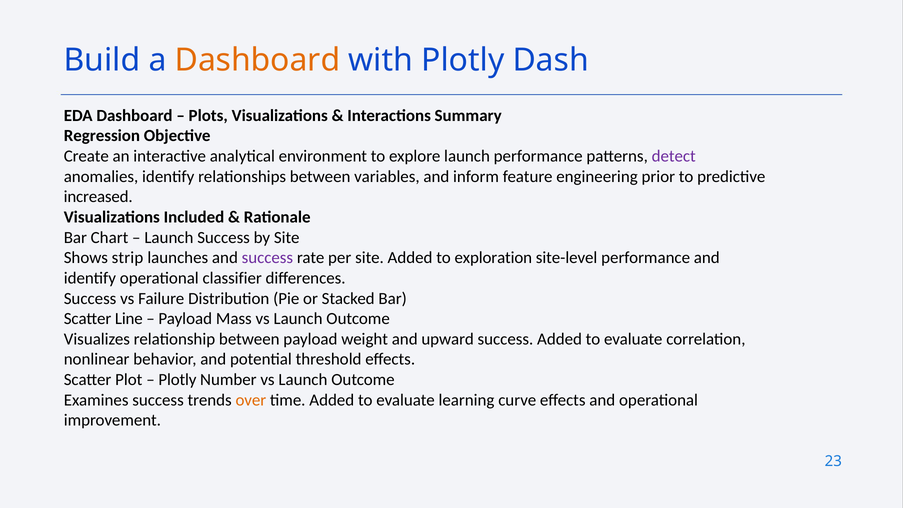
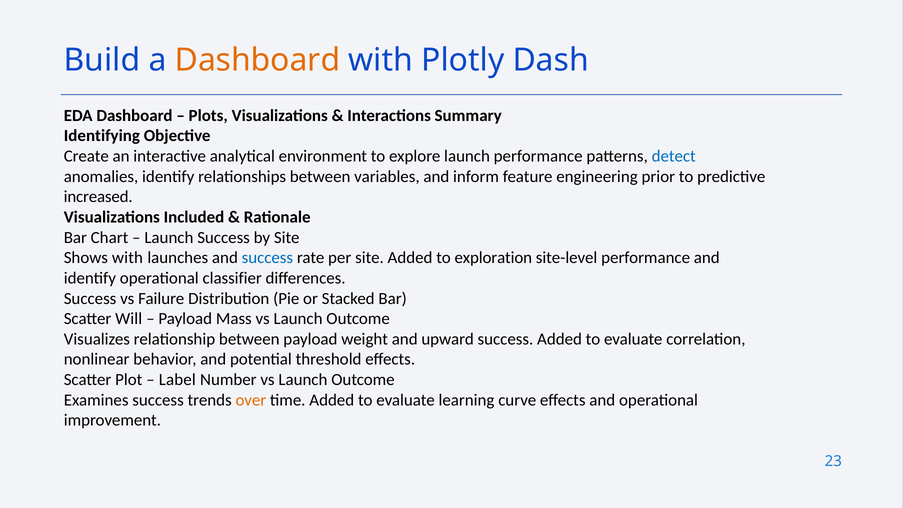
Regression: Regression -> Identifying (102, 136)
detect colour: purple -> blue (674, 156)
Shows strip: strip -> with (127, 258)
success colour: purple -> blue (267, 258)
Line: Line -> Will (129, 319)
Plotly: Plotly -> Label (177, 380)
